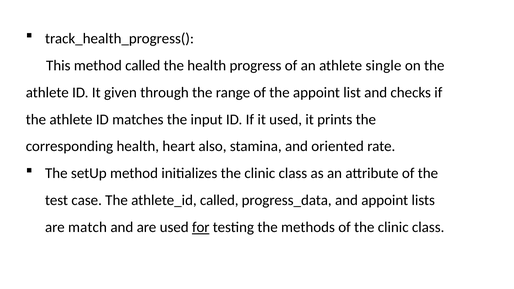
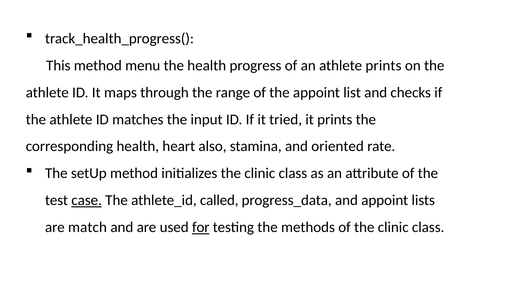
method called: called -> menu (143, 65)
athlete single: single -> prints (383, 65)
given: given -> maps (120, 92)
it used: used -> tried (286, 119)
case underline: none -> present (87, 200)
